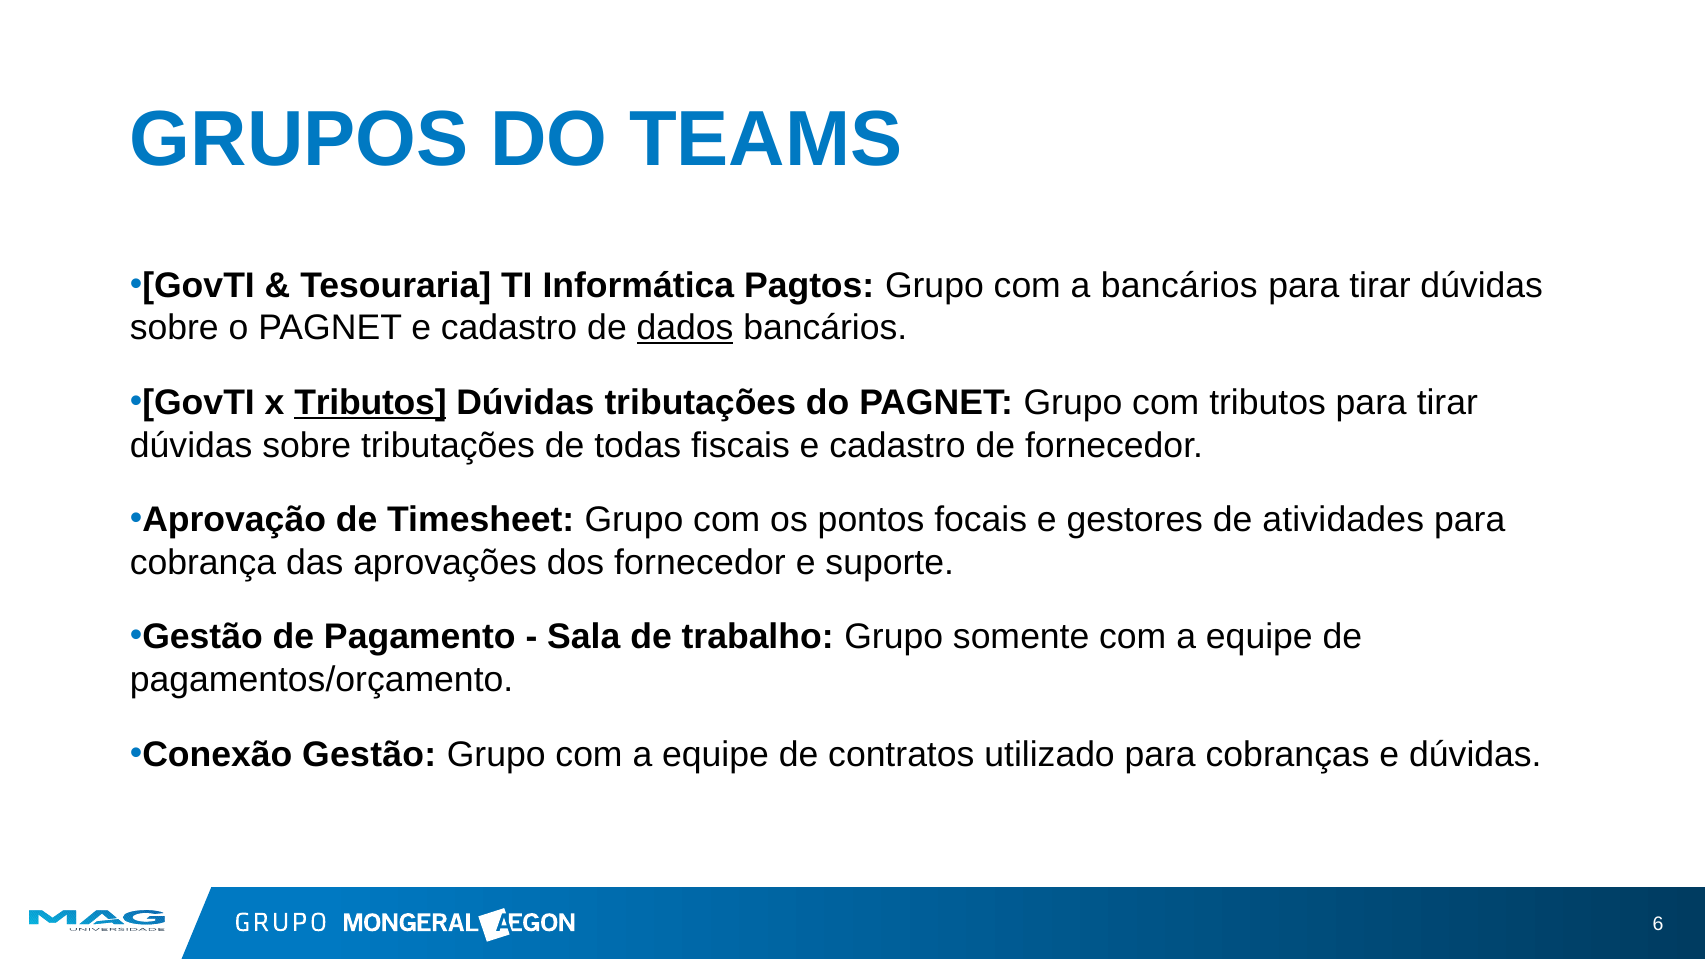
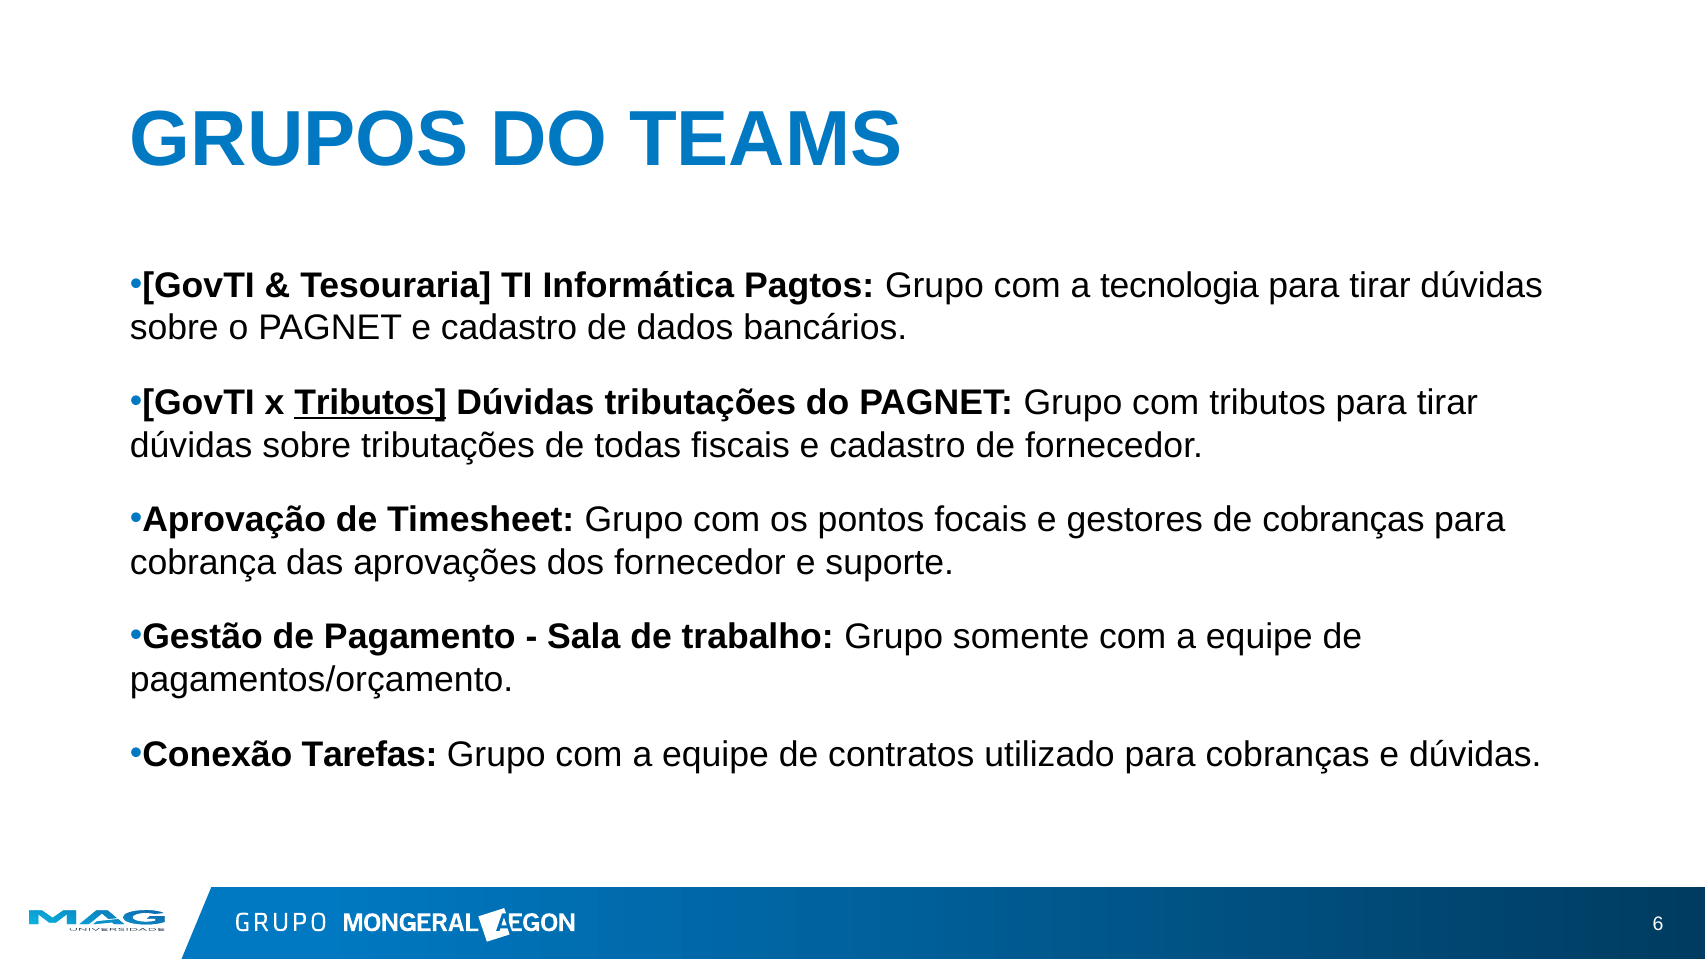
a bancários: bancários -> tecnologia (1180, 286)
dados underline: present -> none (685, 328)
de atividades: atividades -> cobranças (1343, 520)
Conexão Gestão: Gestão -> Tarefas (370, 755)
